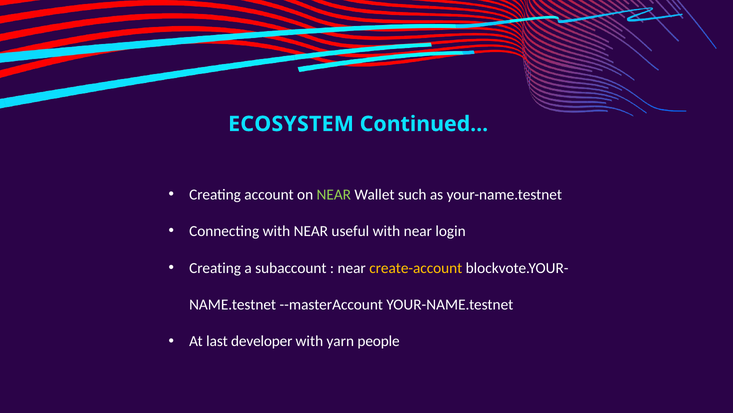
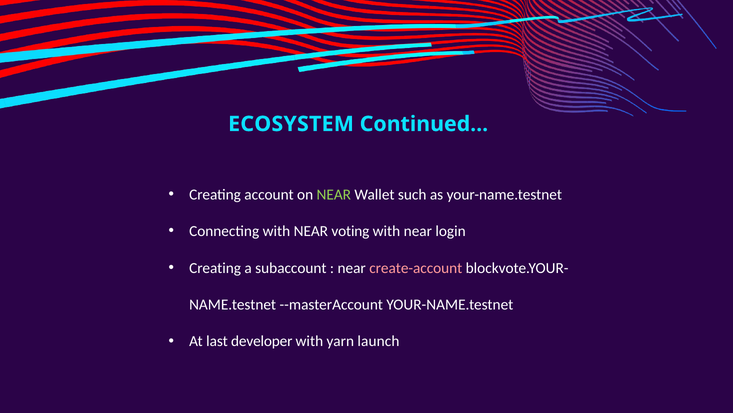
useful: useful -> voting (350, 231)
create-account colour: yellow -> pink (416, 268)
people: people -> launch (378, 341)
